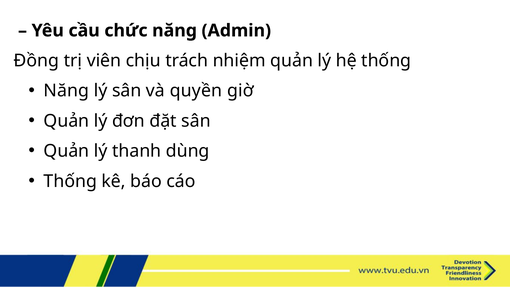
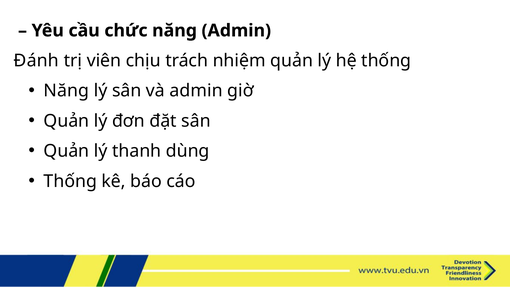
Đồng: Đồng -> Đánh (36, 61)
và quyền: quyền -> admin (196, 91)
